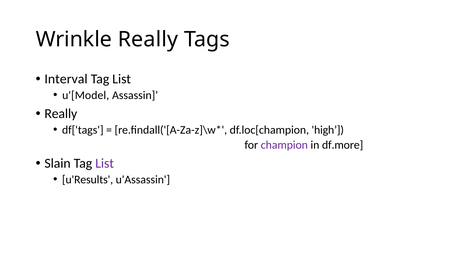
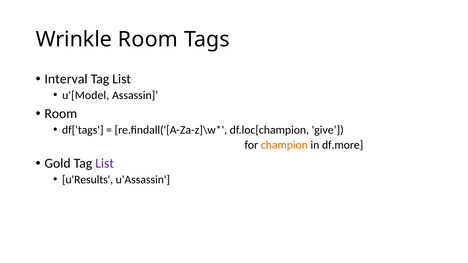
Wrinkle Really: Really -> Room (148, 39)
Really: Really -> Room (61, 114)
high: high -> give (328, 130)
champion colour: purple -> orange (284, 145)
Slain: Slain -> Gold (58, 164)
